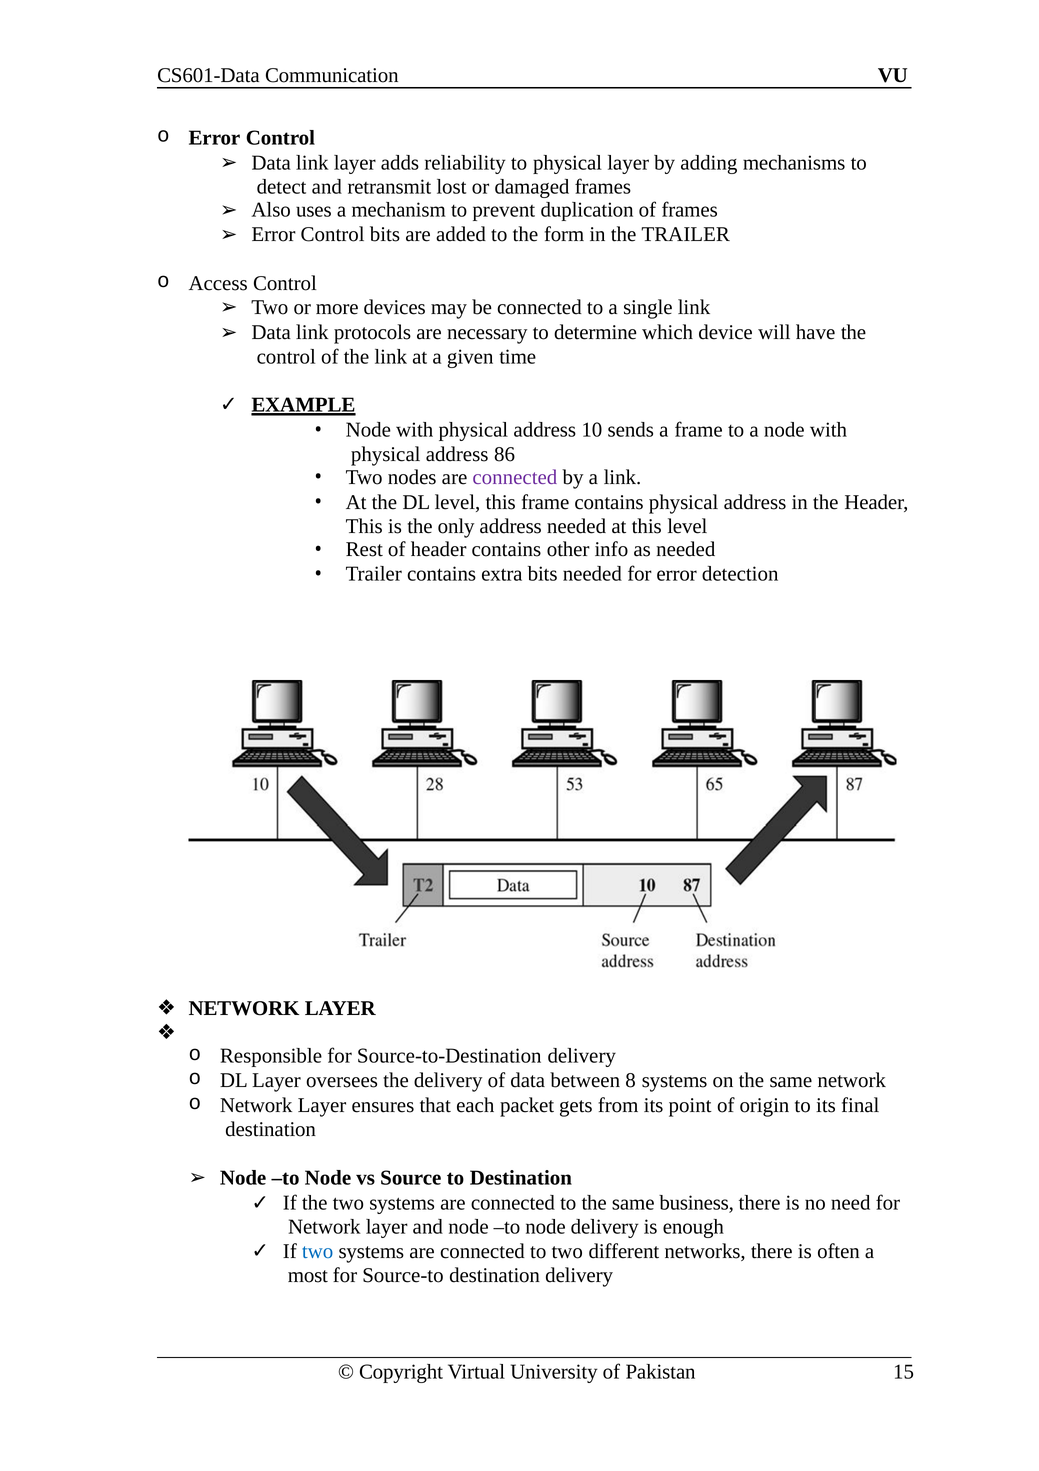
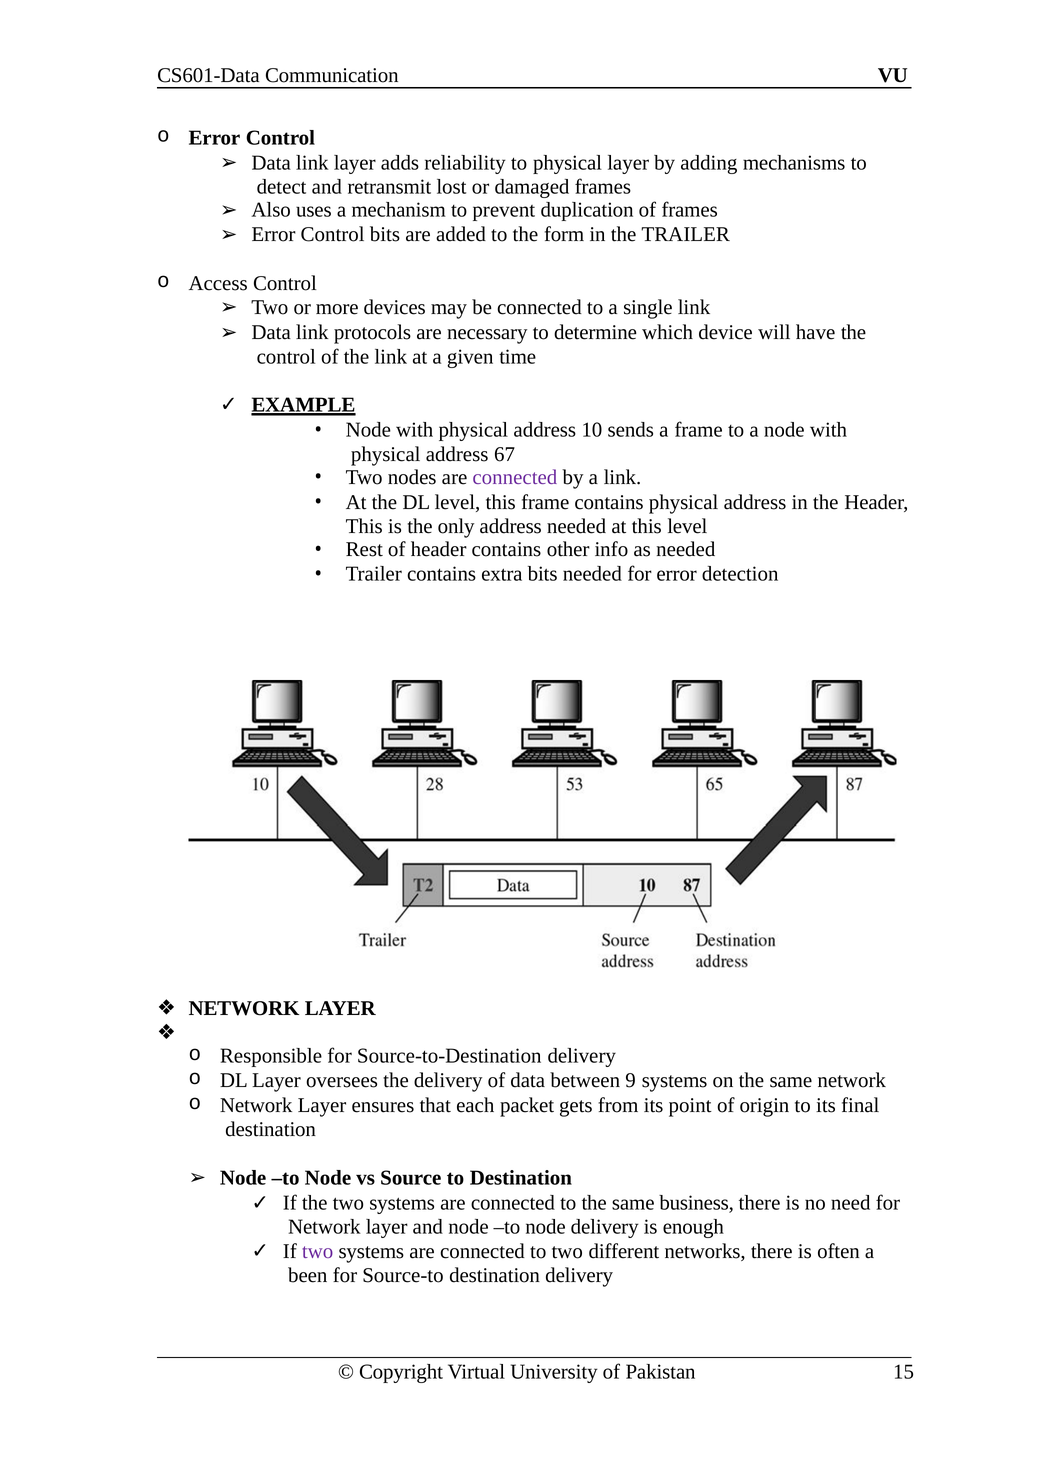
86: 86 -> 67 (505, 454)
8: 8 -> 9 (631, 1080)
two colour: blue -> purple (318, 1251)
most: most -> been (308, 1275)
